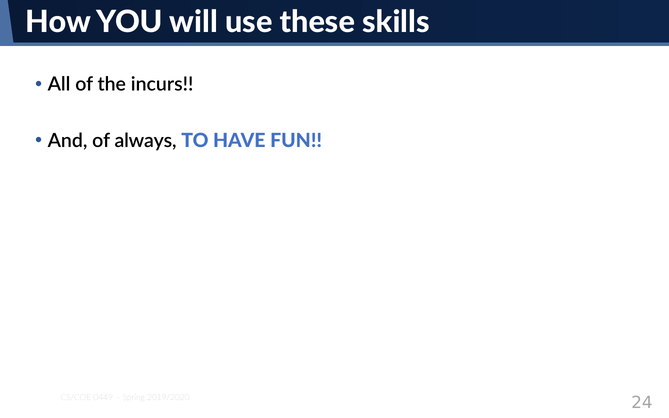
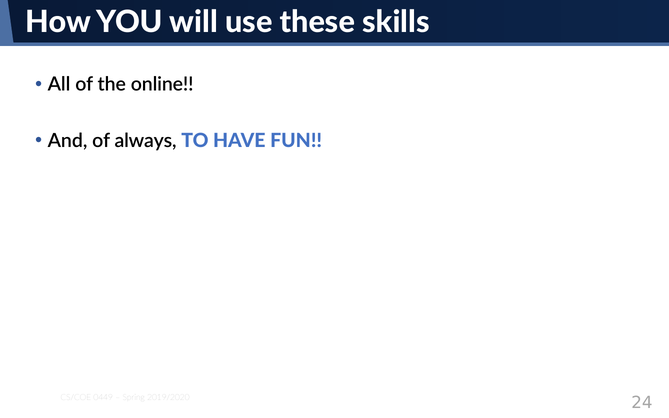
incurs: incurs -> online (162, 85)
